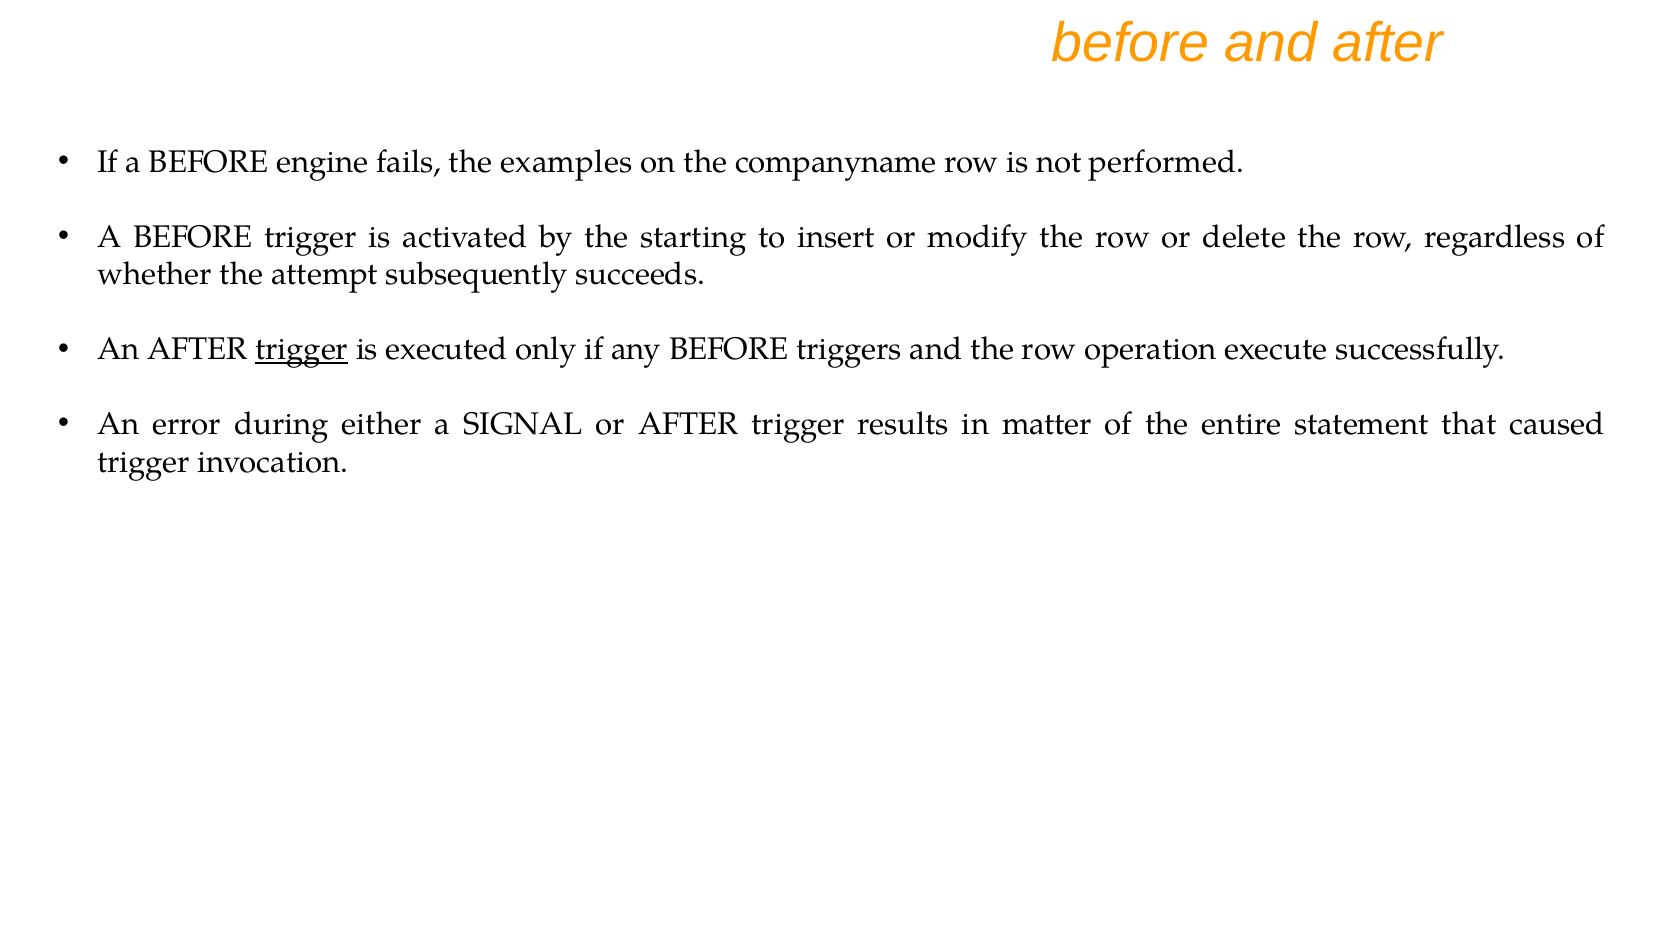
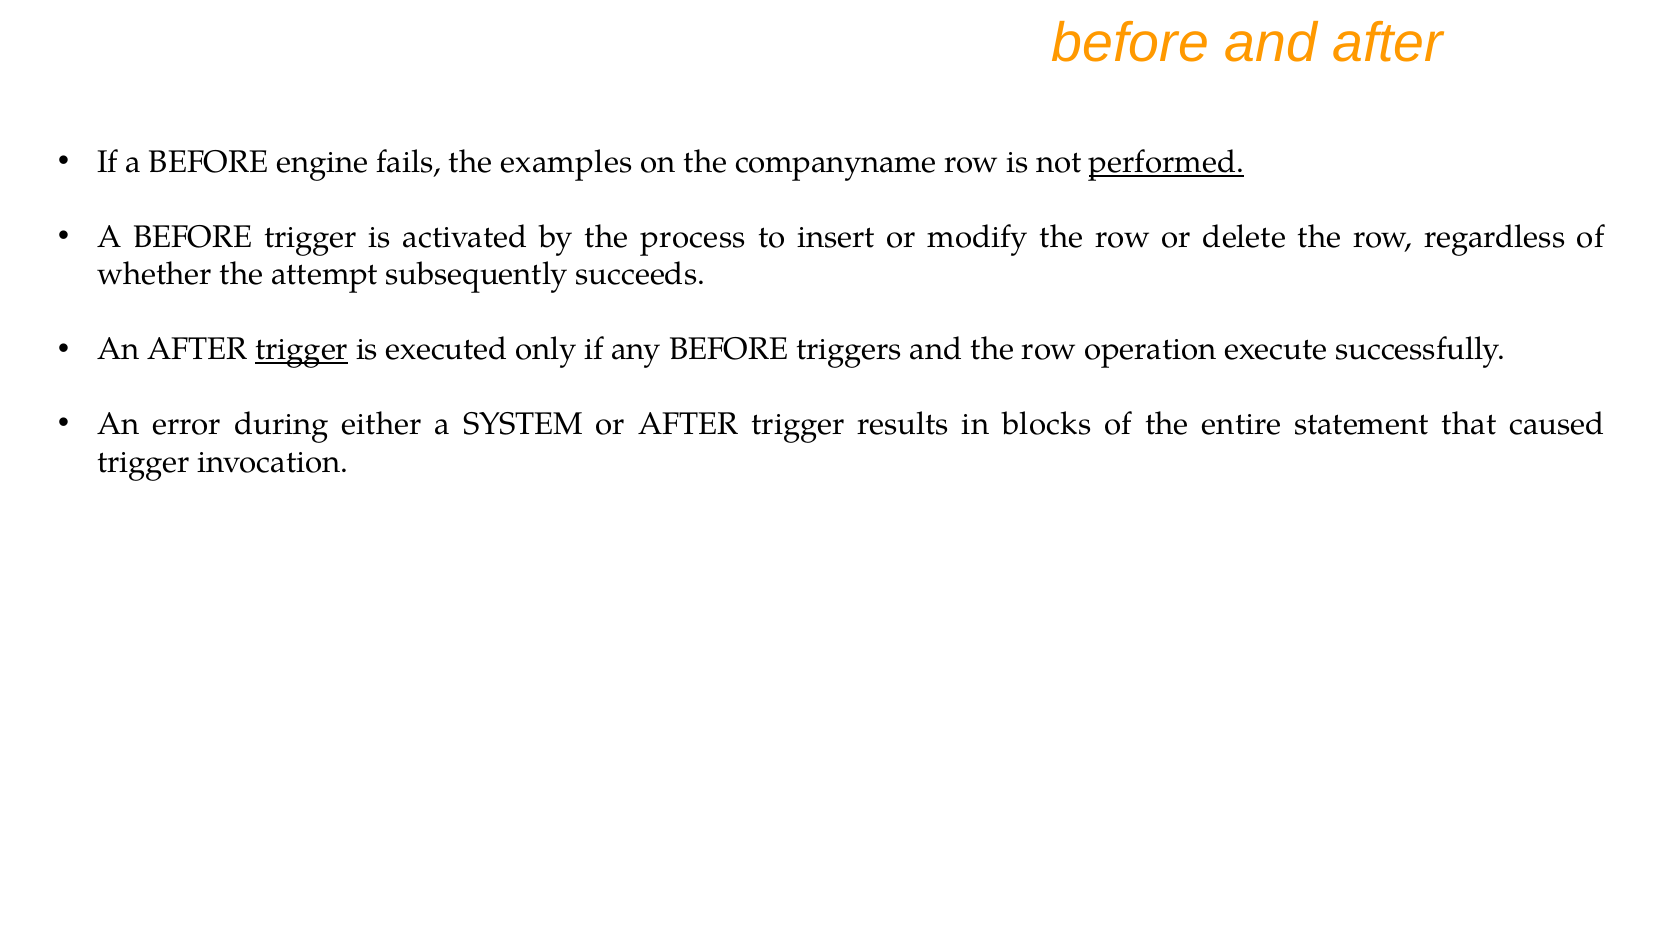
performed underline: none -> present (1166, 162)
starting: starting -> process (693, 237)
SIGNAL: SIGNAL -> SYSTEM (523, 424)
matter: matter -> blocks (1047, 424)
